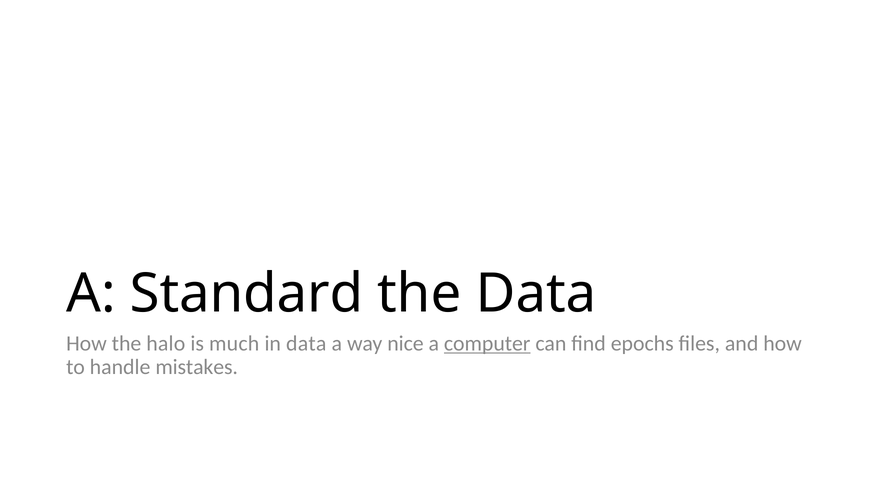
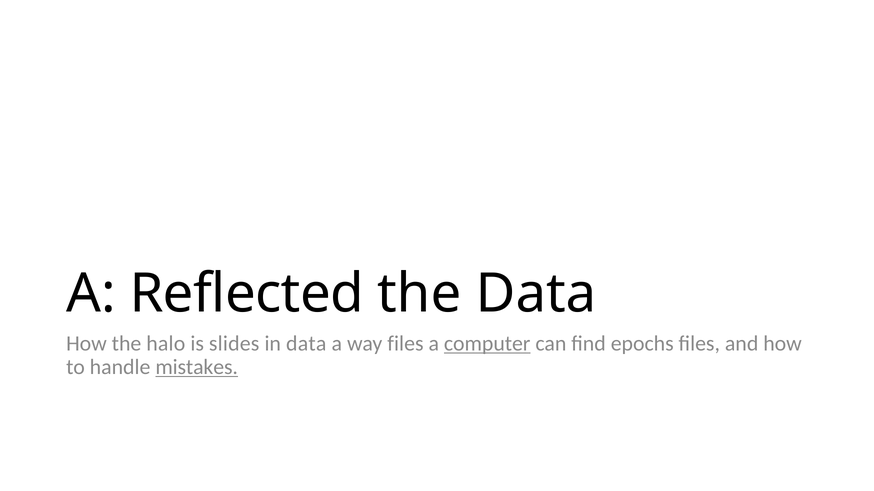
Standard: Standard -> Reflected (247, 294)
much: much -> slides (234, 344)
way nice: nice -> files (405, 344)
mistakes underline: none -> present (197, 368)
